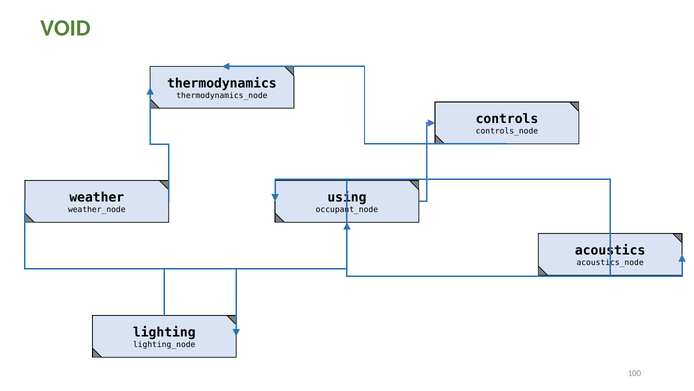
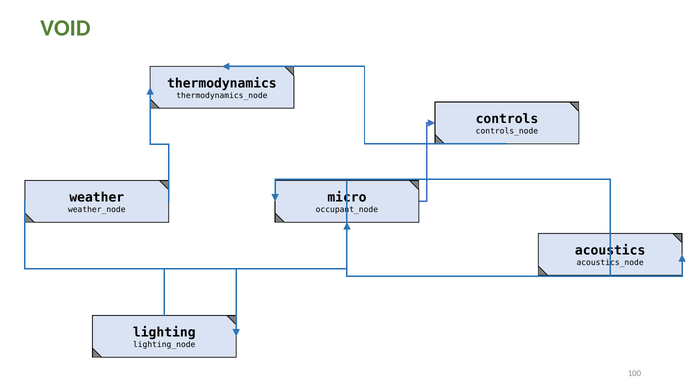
using: using -> micro (347, 197)
